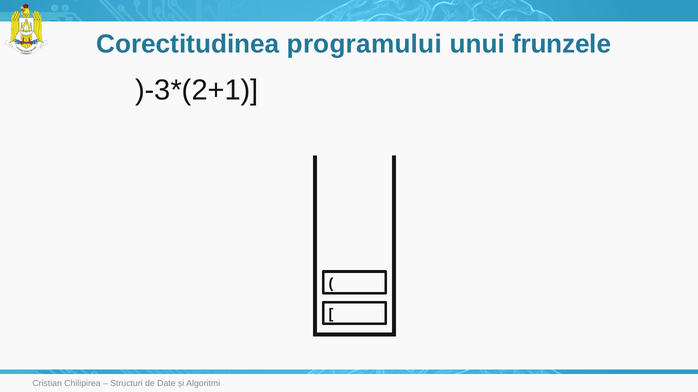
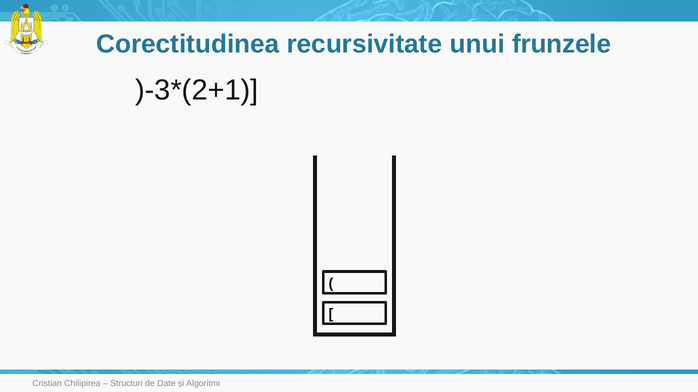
programului: programului -> recursivitate (364, 44)
